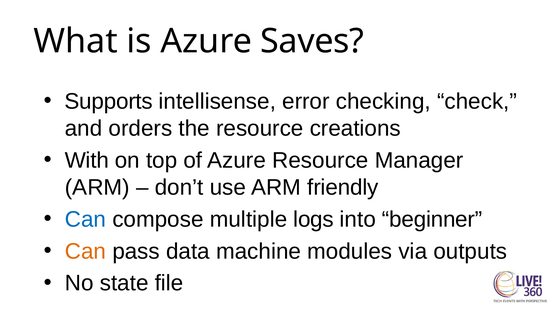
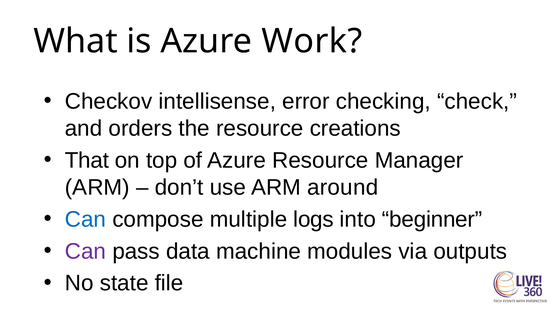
Saves: Saves -> Work (312, 41)
Supports: Supports -> Checkov (109, 101)
With: With -> That (87, 160)
friendly: friendly -> around (343, 187)
Can colour: orange -> purple (85, 251)
